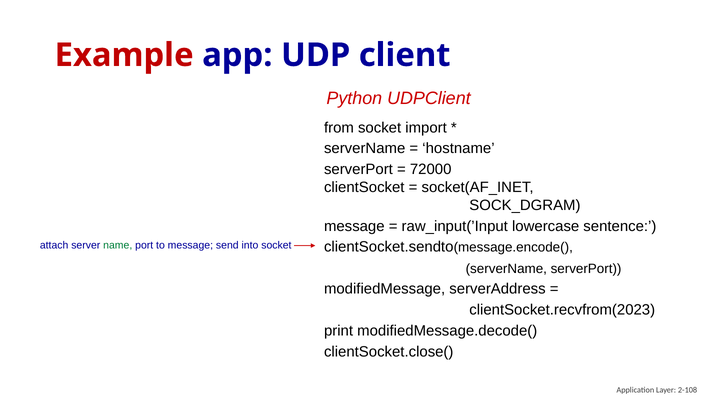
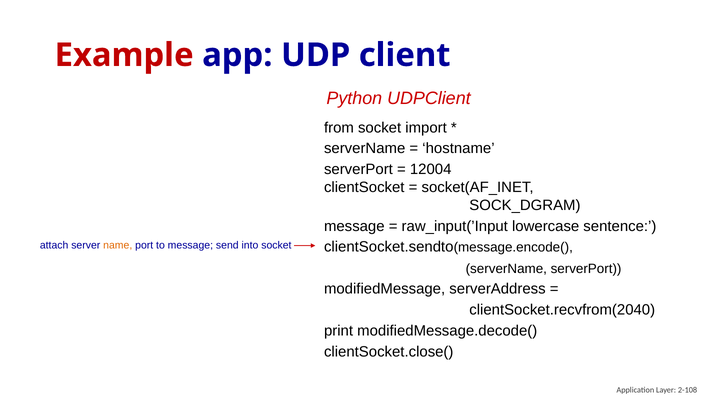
72000: 72000 -> 12004 (431, 169)
name colour: green -> orange (118, 245)
clientSocket.recvfrom(2023: clientSocket.recvfrom(2023 -> clientSocket.recvfrom(2040 (562, 310)
